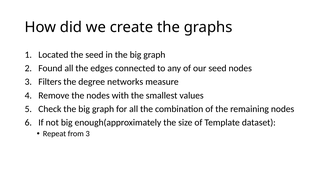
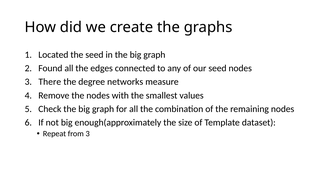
Filters: Filters -> There (50, 82)
